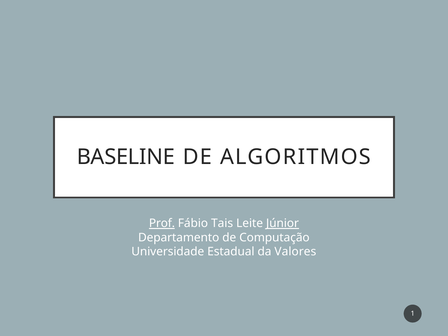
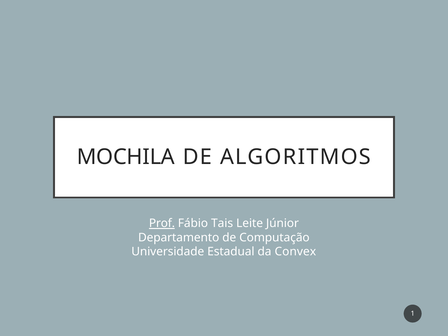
BASELINE: BASELINE -> MOCHILA (126, 157)
Júnior underline: present -> none (282, 223)
Valores: Valores -> Convex (295, 252)
